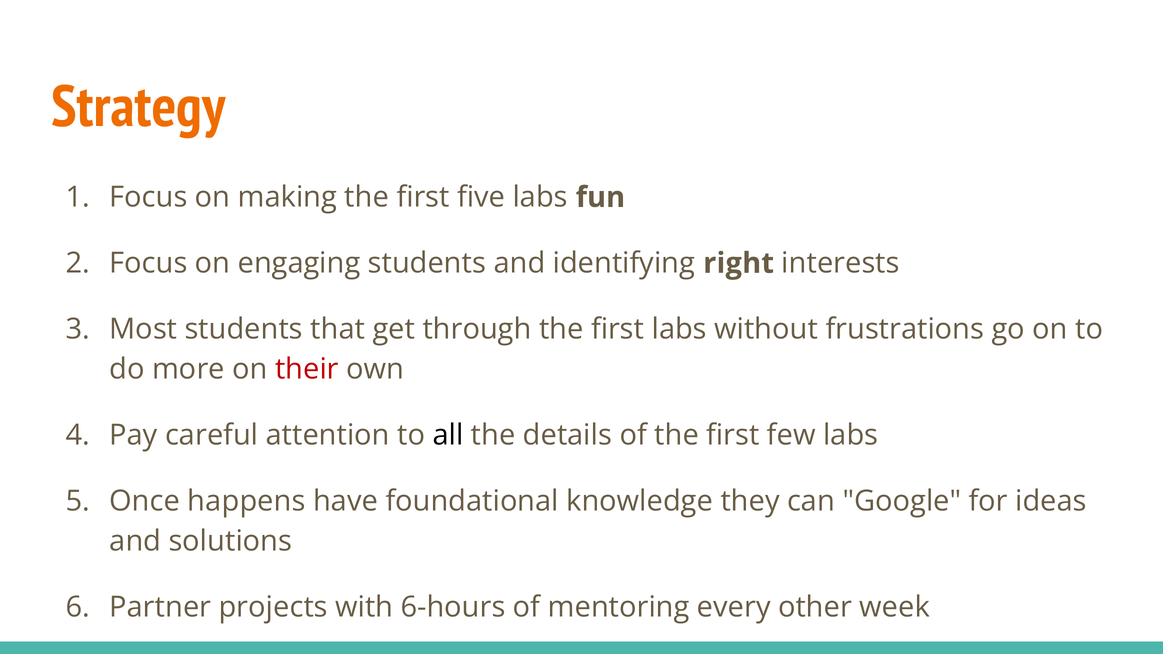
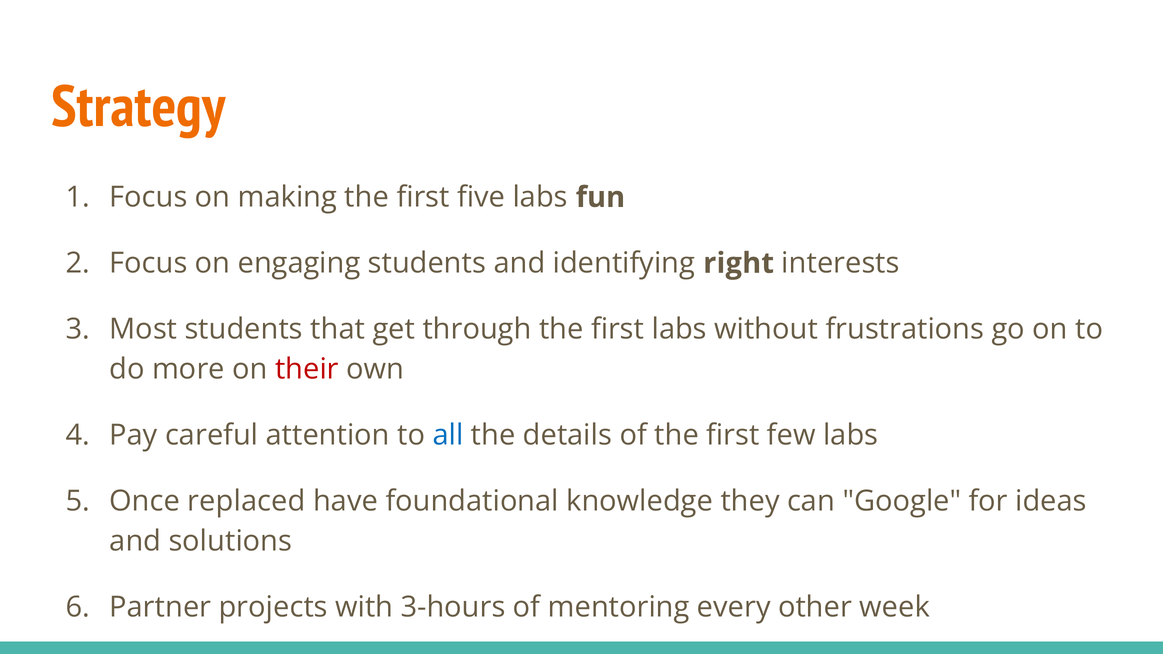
all colour: black -> blue (448, 435)
happens: happens -> replaced (247, 501)
6-hours: 6-hours -> 3-hours (453, 607)
